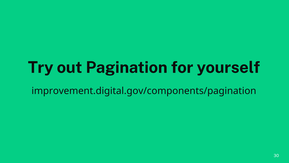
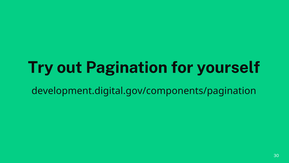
improvement.digital.gov/components/pagination: improvement.digital.gov/components/pagination -> development.digital.gov/components/pagination (144, 91)
